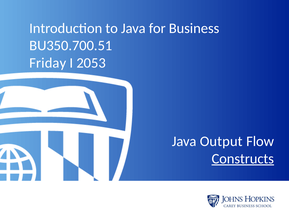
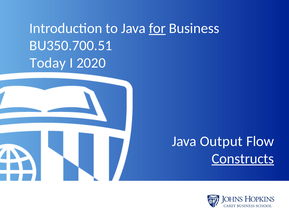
for underline: none -> present (157, 28)
Friday: Friday -> Today (48, 63)
2053: 2053 -> 2020 (91, 63)
